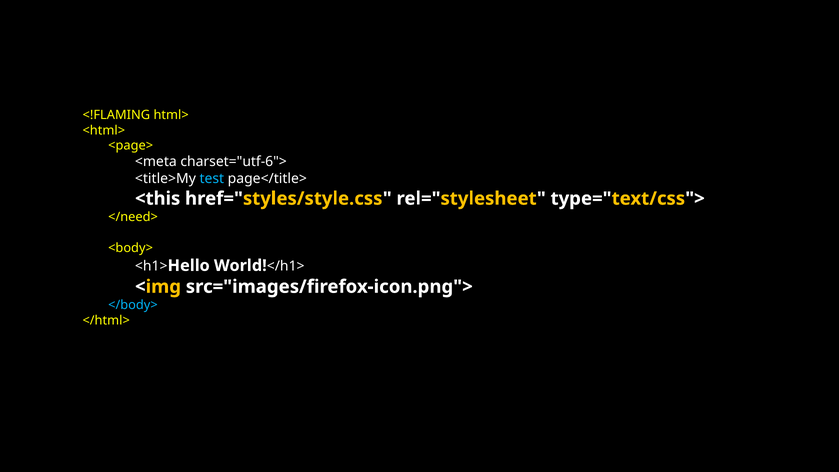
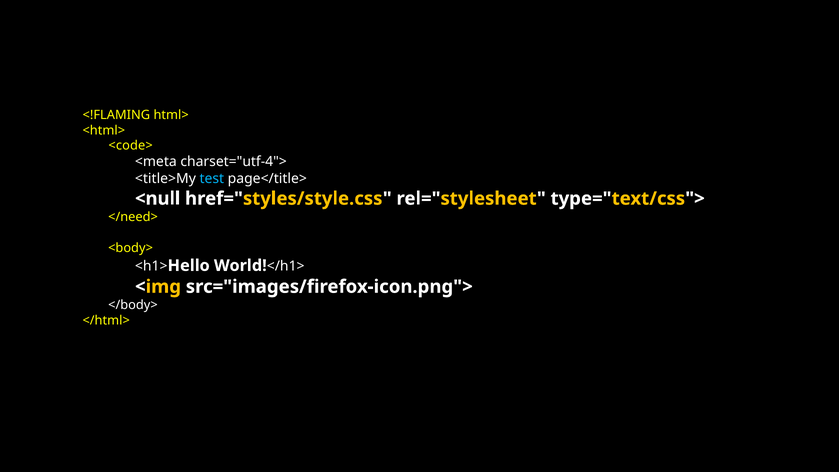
<page>: <page> -> <code> (131, 146)
charset="utf-6">: charset="utf-6"> -> charset="utf-4"> (234, 162)
<this: <this -> <null (158, 199)
</body> colour: light blue -> white (133, 305)
